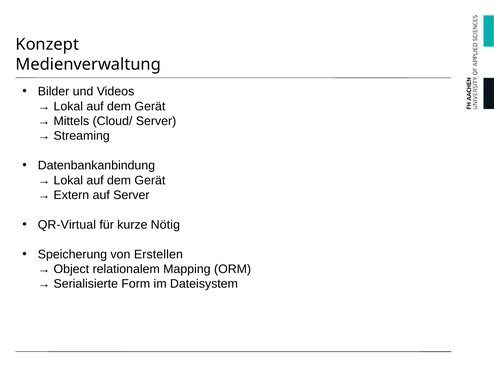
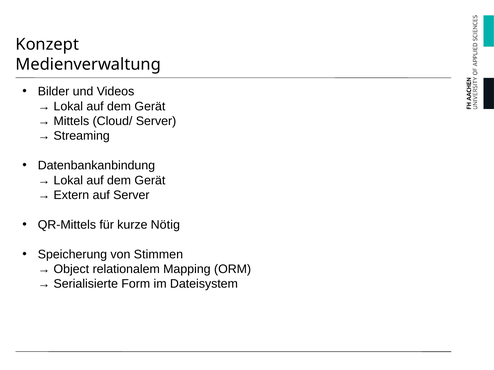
QR-Virtual: QR-Virtual -> QR-Mittels (67, 225)
Erstellen: Erstellen -> Stimmen (158, 255)
